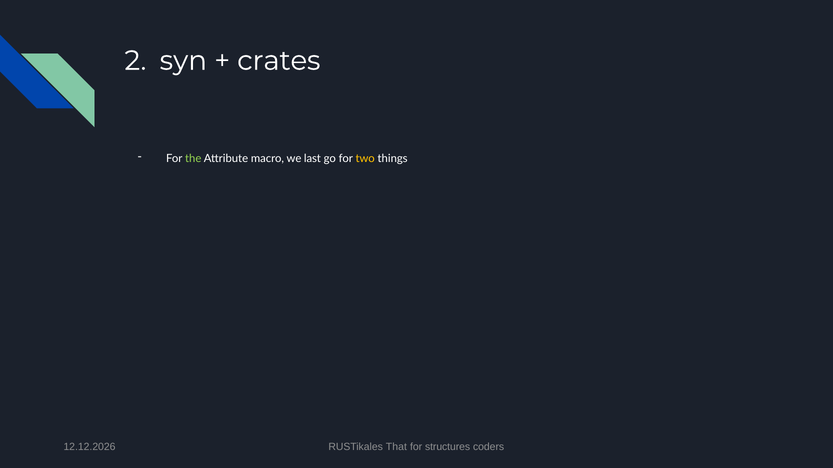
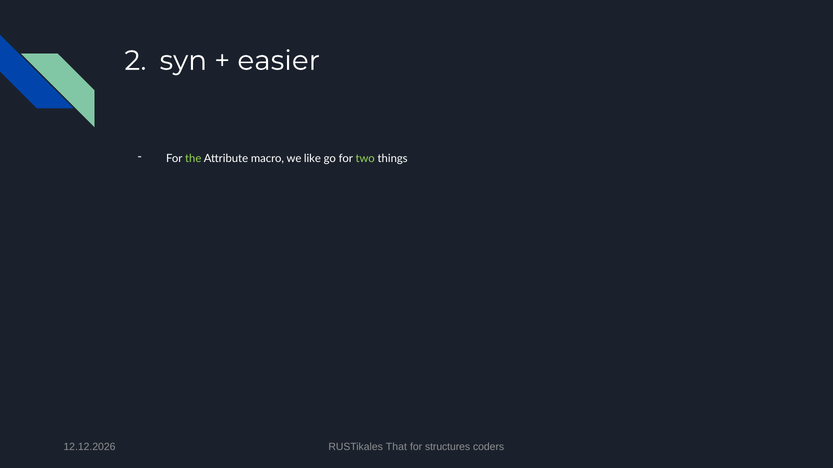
crates: crates -> easier (279, 61)
last: last -> like (312, 159)
two colour: yellow -> light green (365, 159)
